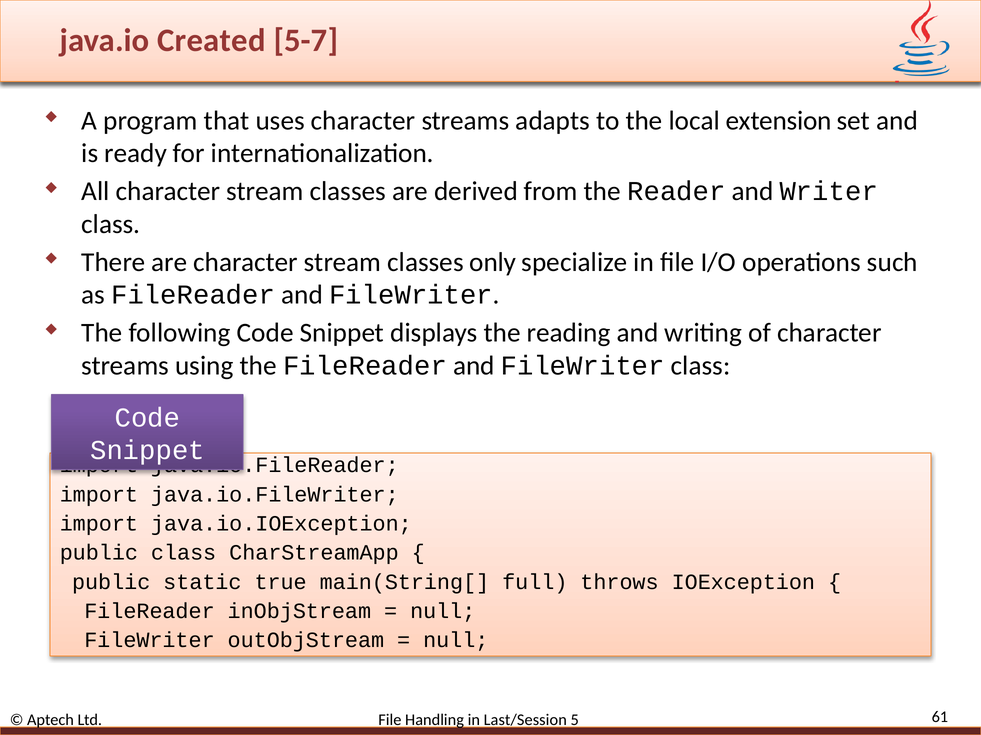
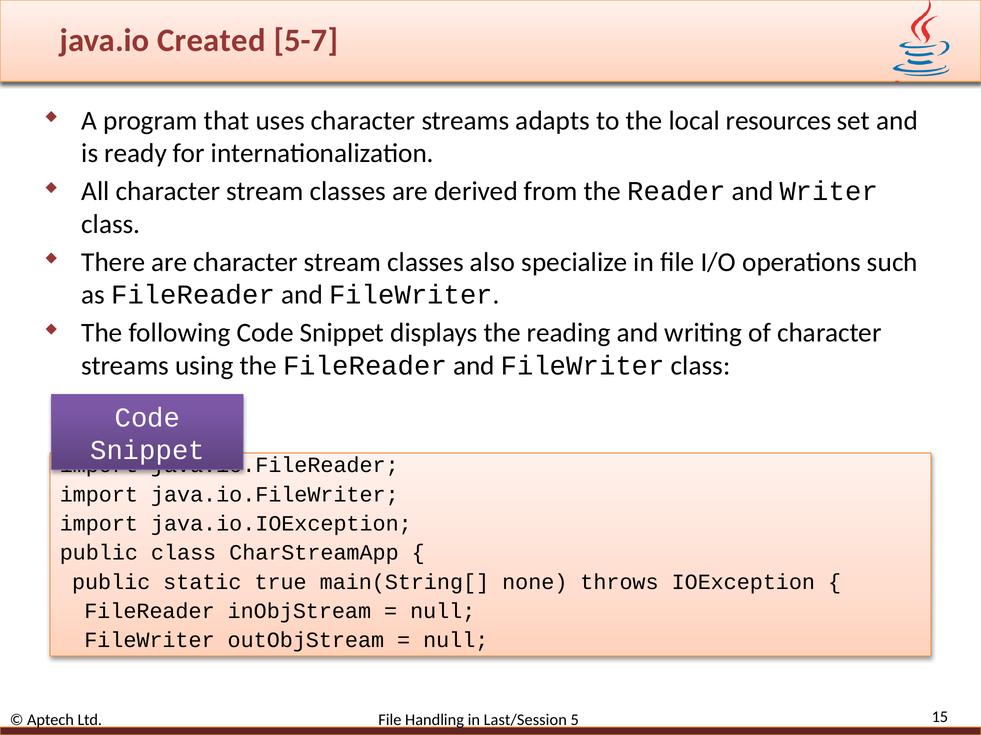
extension: extension -> resources (779, 121)
only: only -> also (492, 262)
full: full -> none (535, 583)
61: 61 -> 15 (940, 718)
